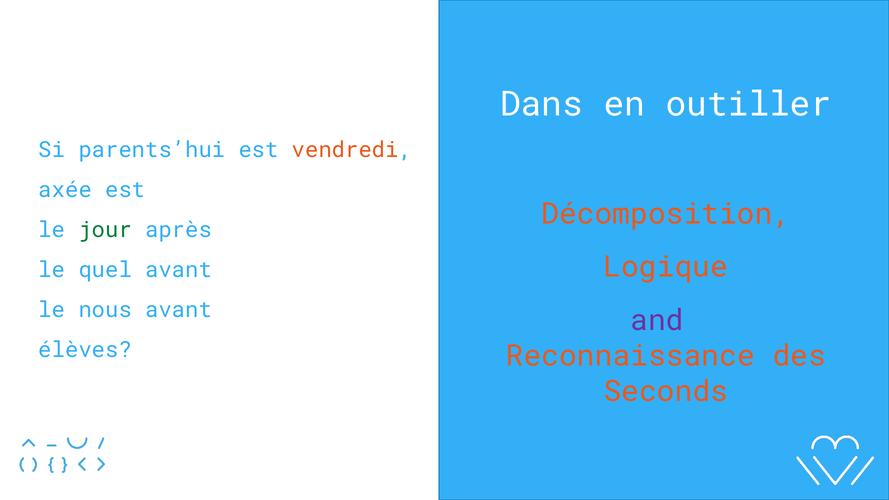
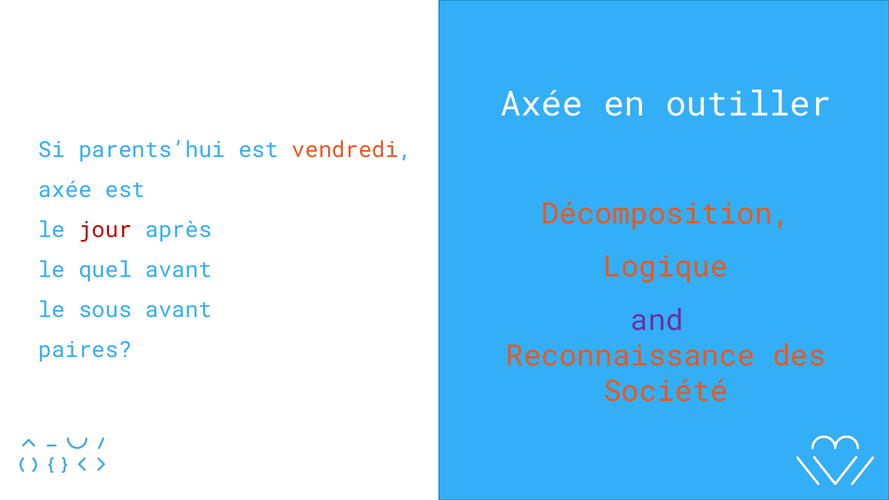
Dans: Dans -> Axée (542, 105)
jour colour: green -> red (105, 230)
nous: nous -> sous (105, 310)
élèves: élèves -> paires (85, 350)
Seconds: Seconds -> Société (666, 392)
